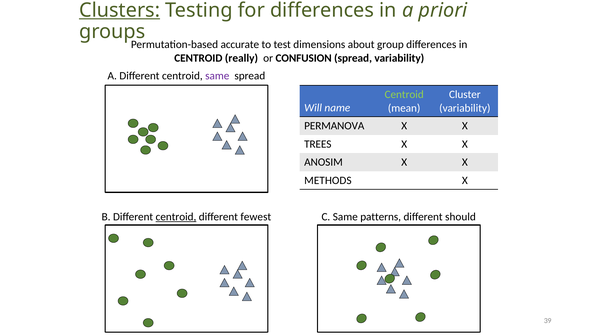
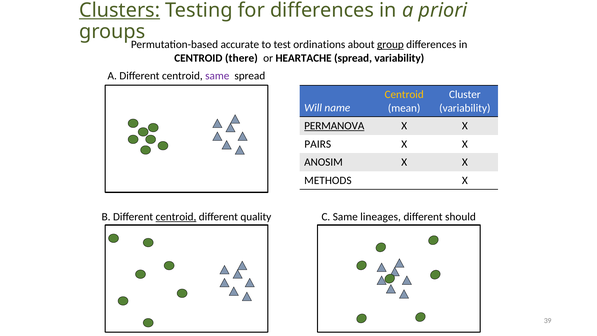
dimensions: dimensions -> ordinations (319, 45)
group underline: none -> present (390, 45)
really: really -> there (241, 58)
CONFUSION: CONFUSION -> HEARTACHE (304, 58)
Centroid colour: light green -> yellow (404, 94)
PERMANOVA underline: none -> present (334, 126)
TREES: TREES -> PAIRS (318, 144)
fewest: fewest -> quality (256, 217)
patterns: patterns -> lineages (381, 217)
